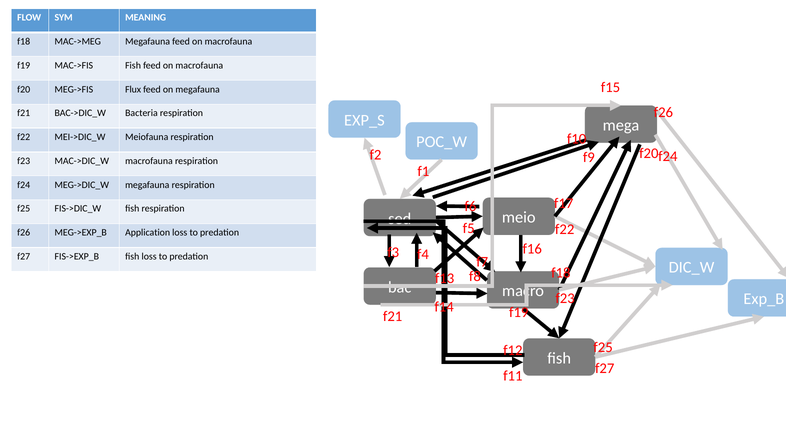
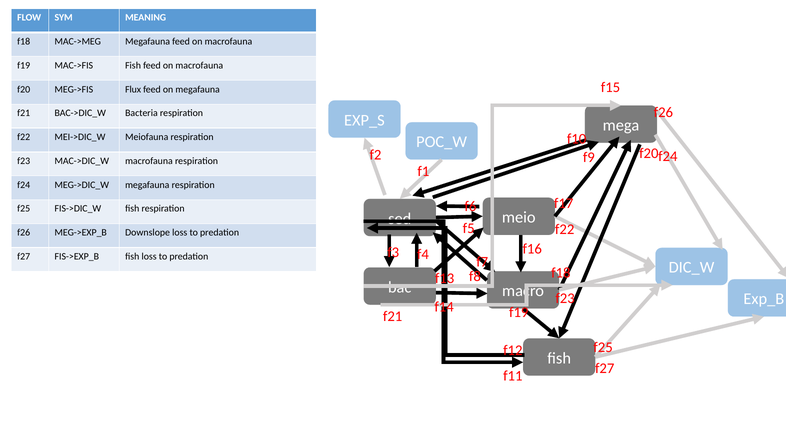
Application: Application -> Downslope (148, 233)
